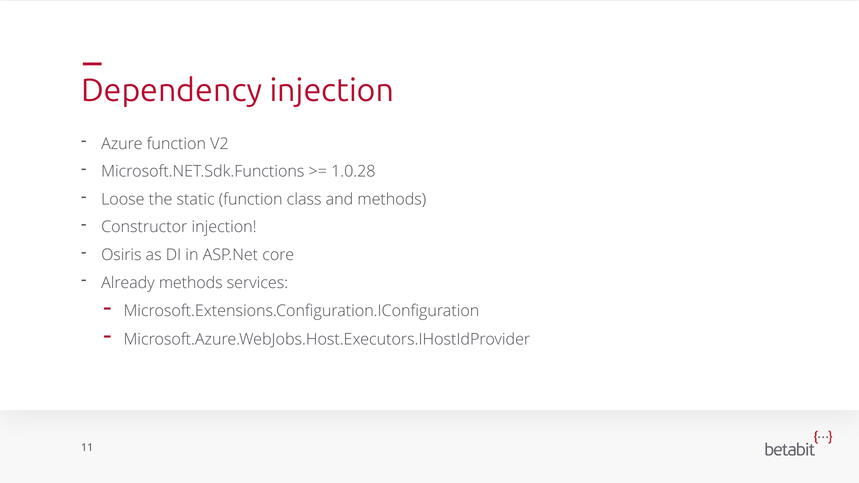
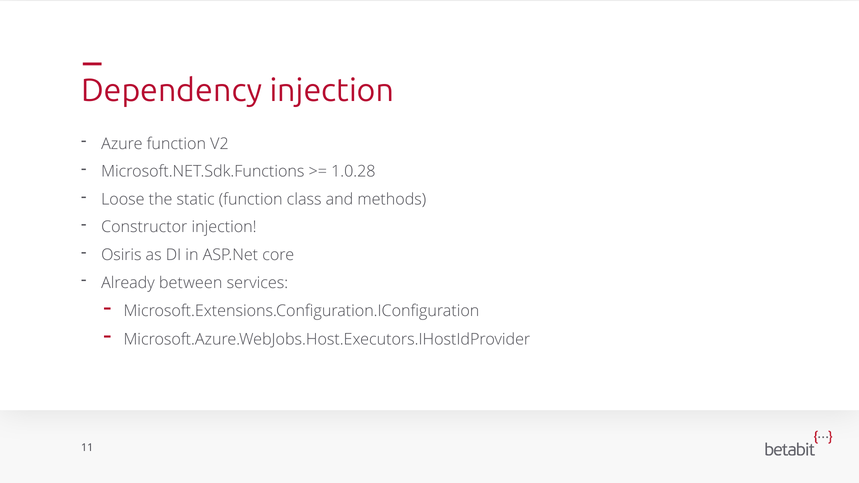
Already methods: methods -> between (191, 283)
